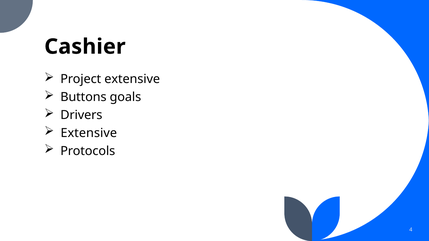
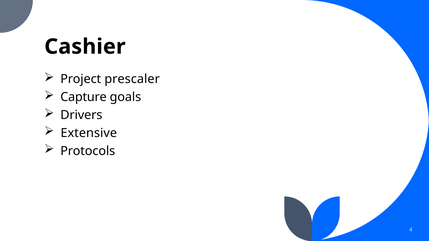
Project extensive: extensive -> prescaler (132, 79)
Buttons: Buttons -> Capture (84, 97)
